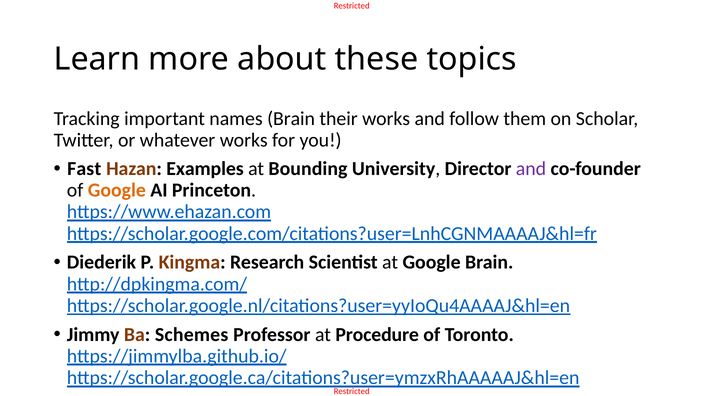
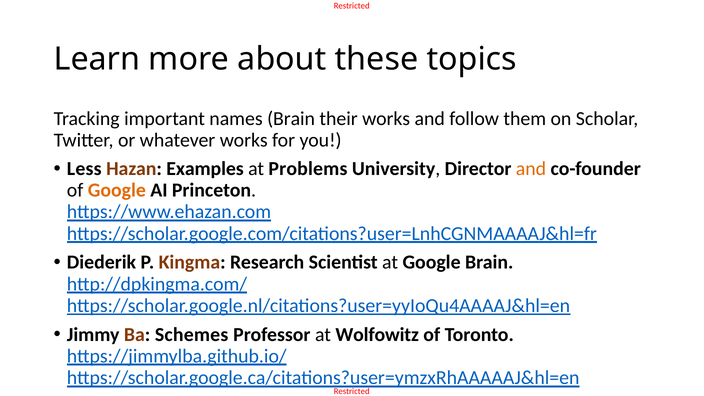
Fast: Fast -> Less (84, 169)
Bounding: Bounding -> Problems (308, 169)
and colour: purple -> orange (531, 169)
Procedure: Procedure -> Wolfowitz (377, 335)
